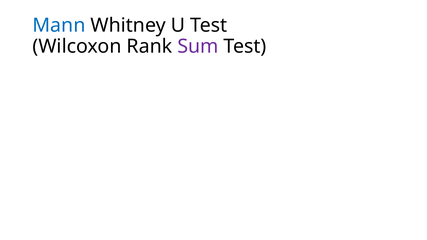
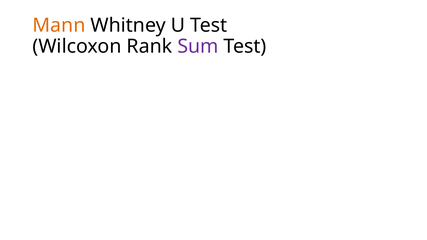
Mann colour: blue -> orange (59, 25)
